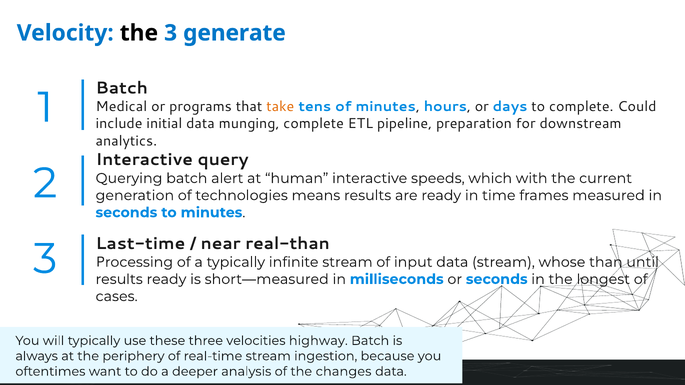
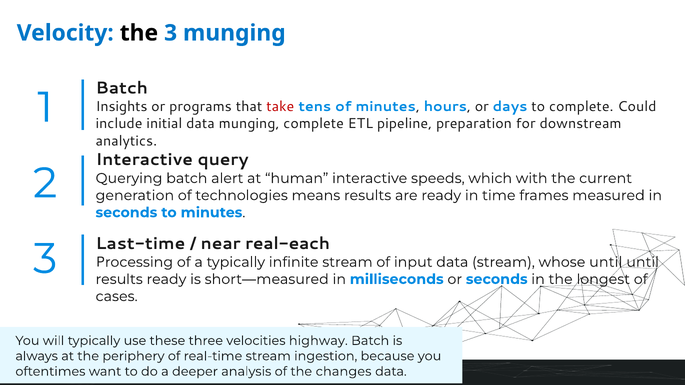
3 generate: generate -> munging (234, 33)
Medical: Medical -> Insights (122, 107)
take colour: orange -> red (280, 107)
real-than: real-than -> real-each (288, 244)
whose than: than -> until (606, 262)
